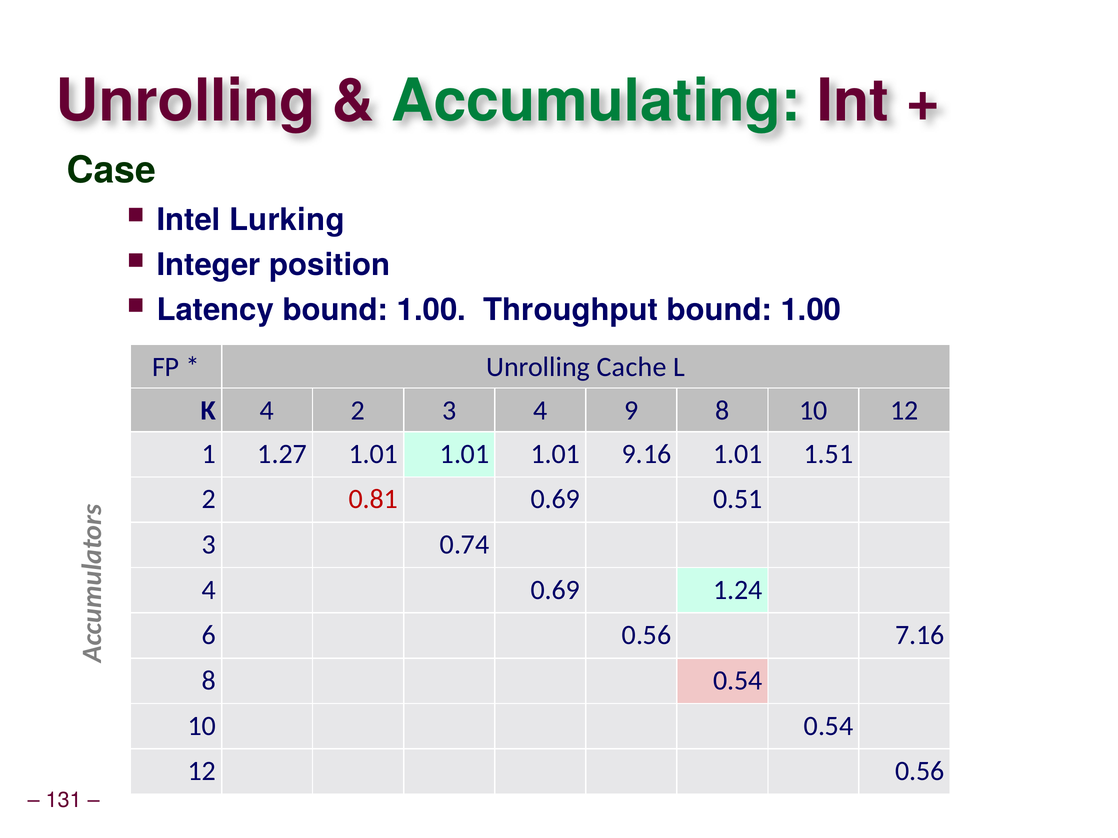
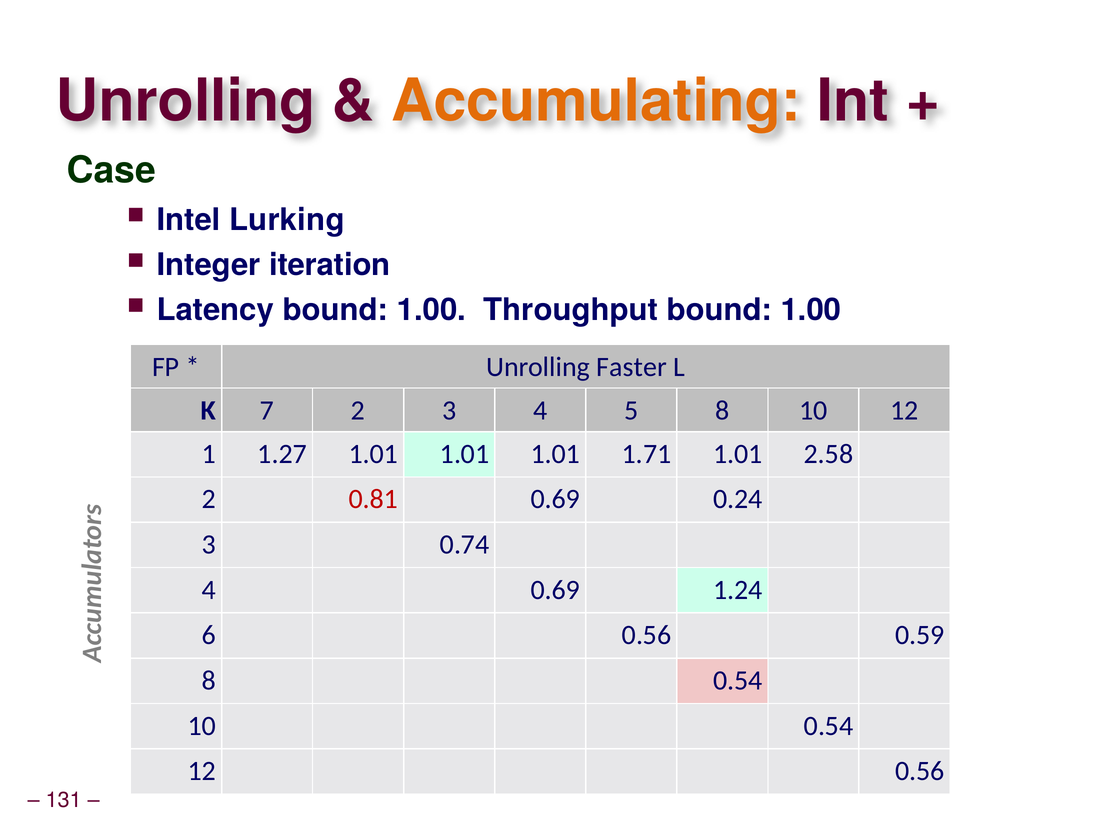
Accumulating colour: green -> orange (596, 101)
position: position -> iteration (330, 265)
Cache: Cache -> Faster (632, 367)
K 4: 4 -> 7 (267, 410)
9: 9 -> 5 (631, 410)
9.16: 9.16 -> 1.71 (647, 454)
1.51: 1.51 -> 2.58 (829, 454)
0.51: 0.51 -> 0.24 (738, 499)
7.16: 7.16 -> 0.59 (920, 635)
